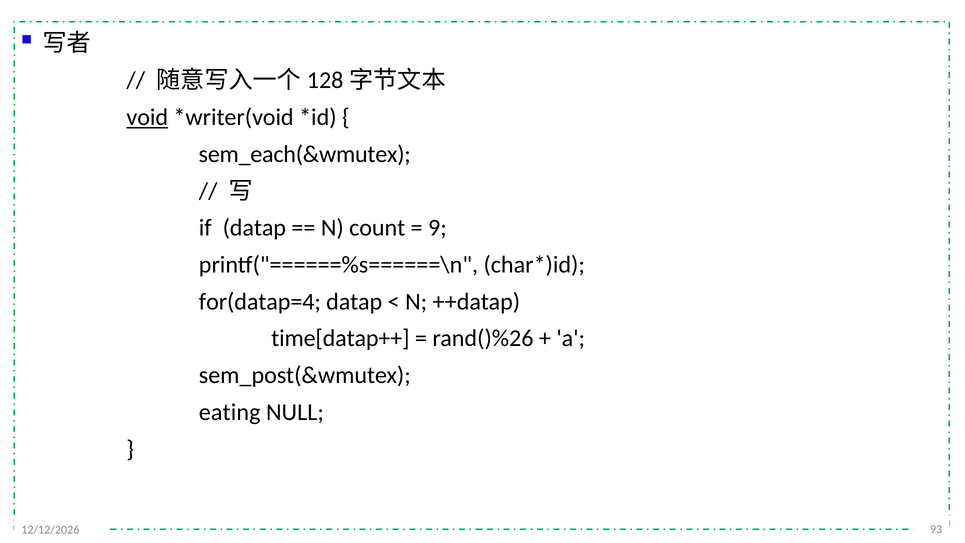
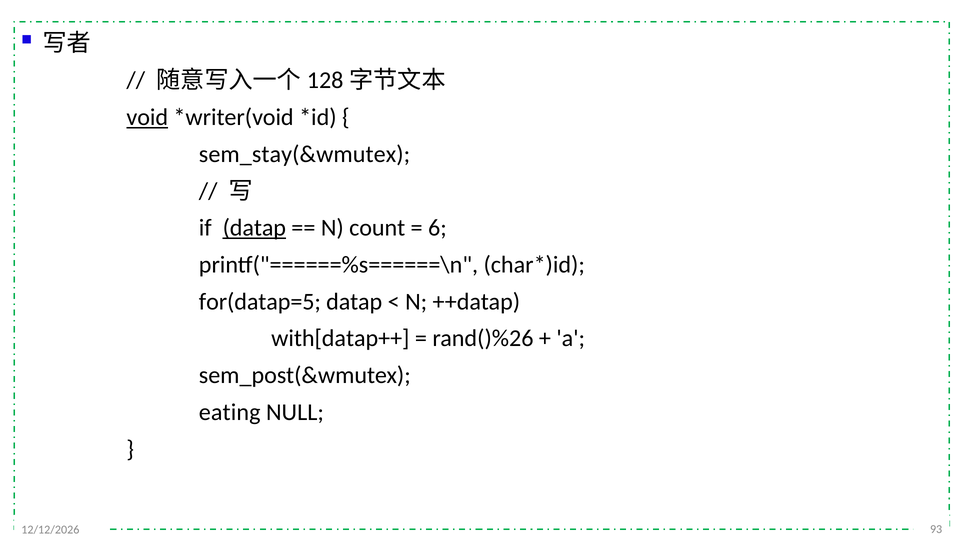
sem_each(&wmutex: sem_each(&wmutex -> sem_stay(&wmutex (305, 154)
datap underline: none -> present (254, 228)
9: 9 -> 6 (437, 228)
for(datap=4: for(datap=4 -> for(datap=5 (260, 302)
time[datap++: time[datap++ -> with[datap++ (340, 338)
